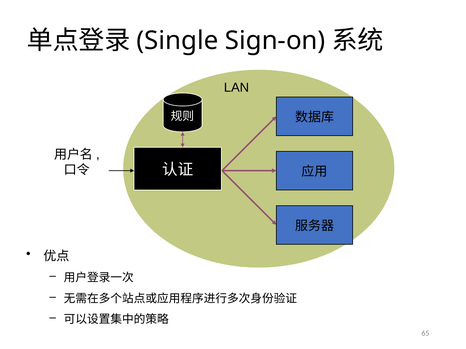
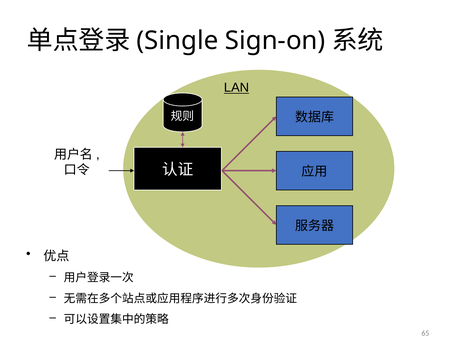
LAN underline: none -> present (236, 88)
